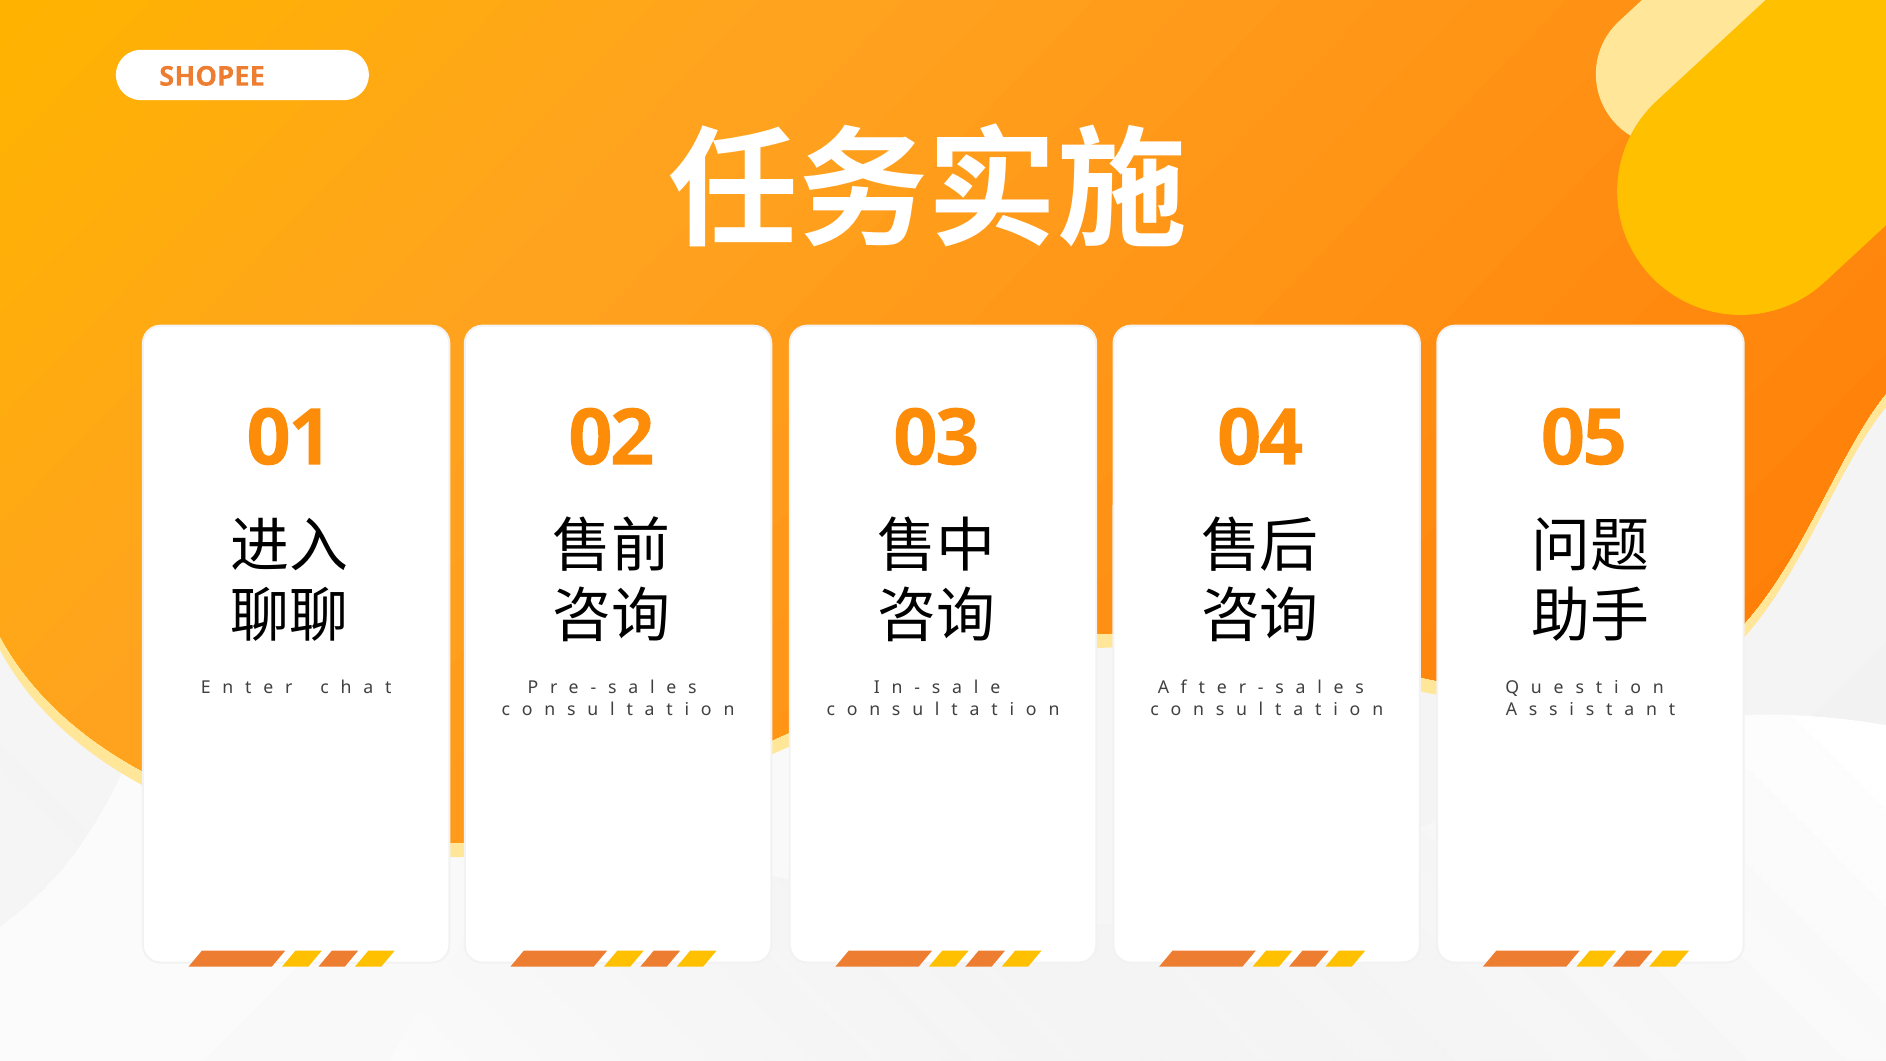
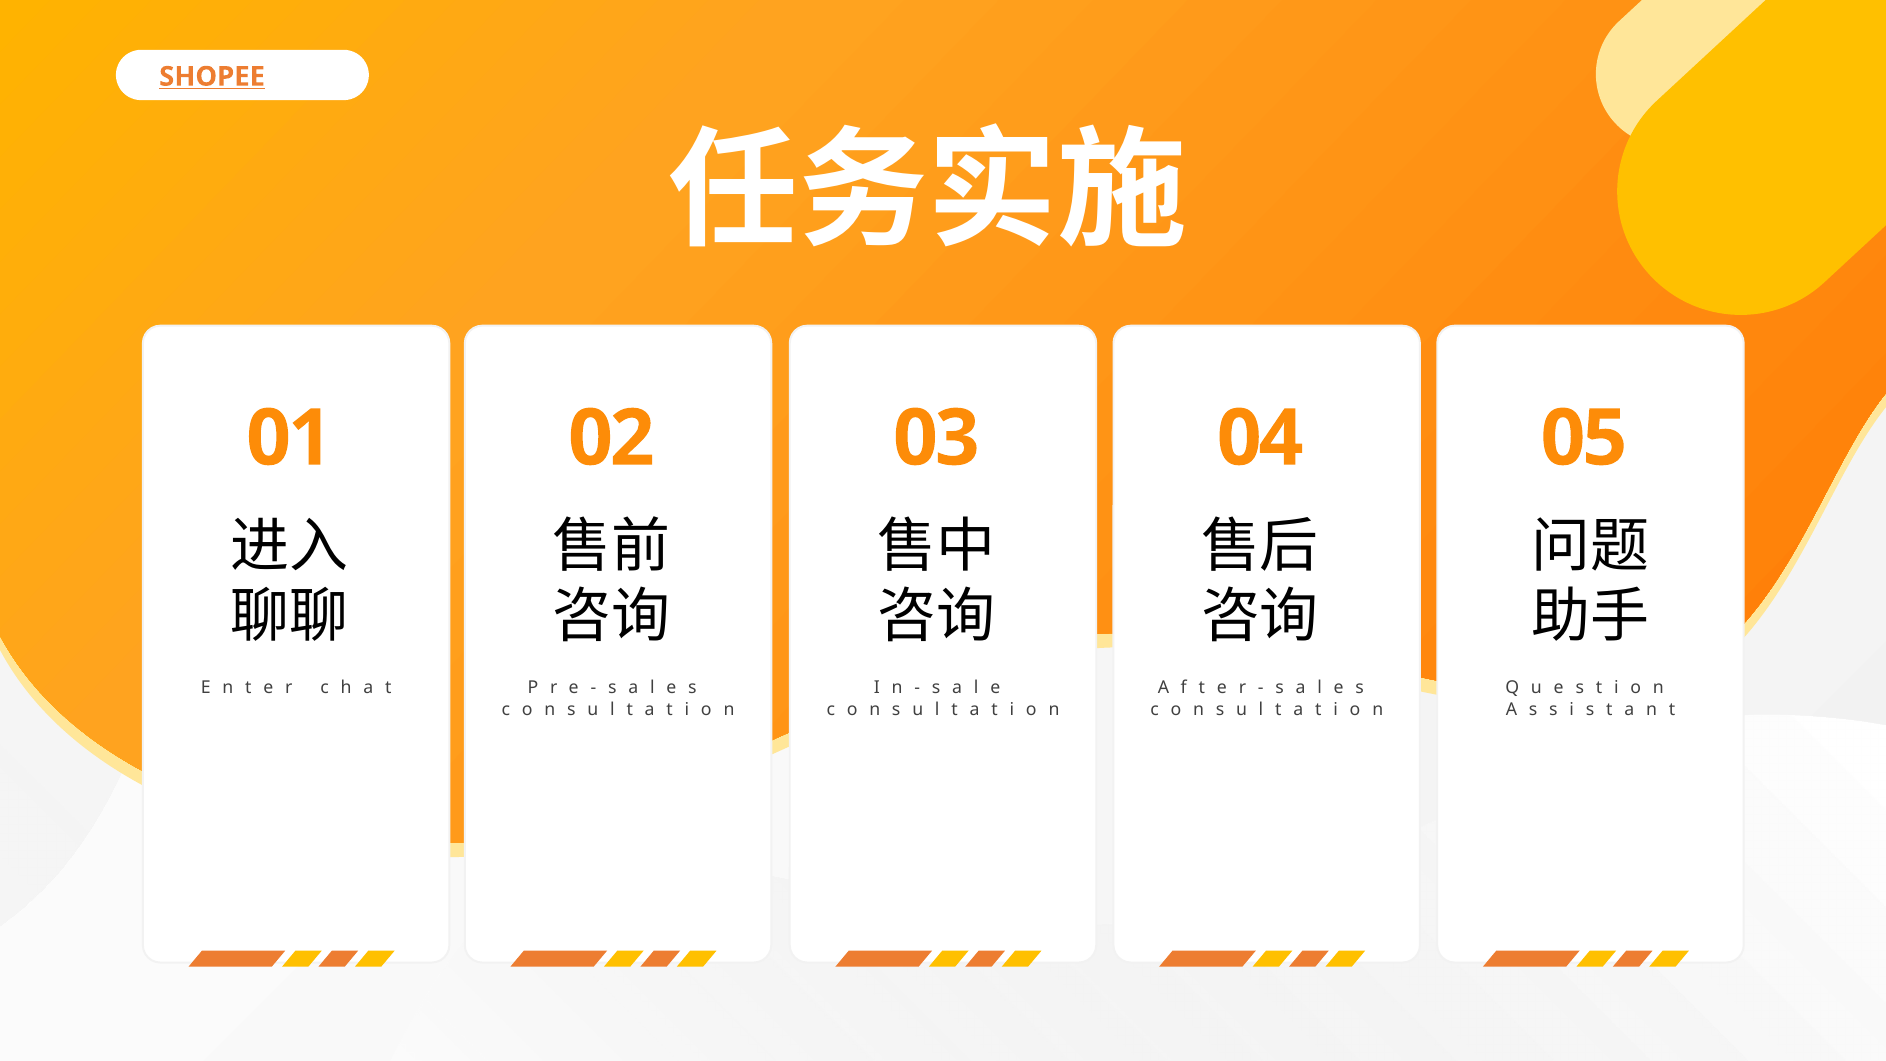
SHOPEE underline: none -> present (212, 77)
